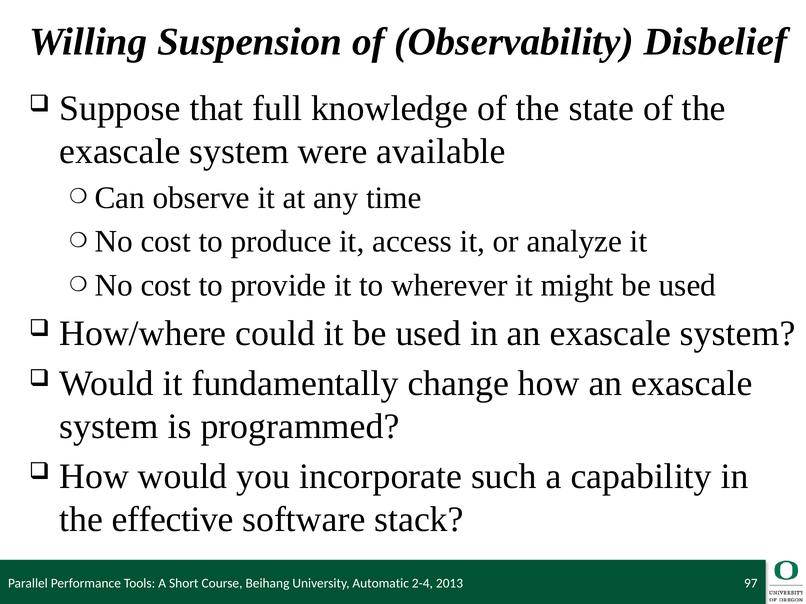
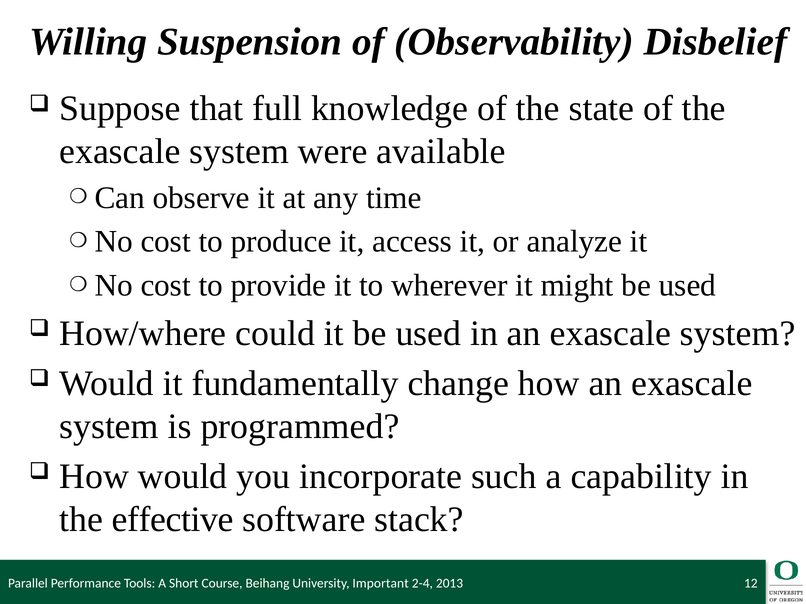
Automatic: Automatic -> Important (381, 584)
97: 97 -> 12 (751, 584)
